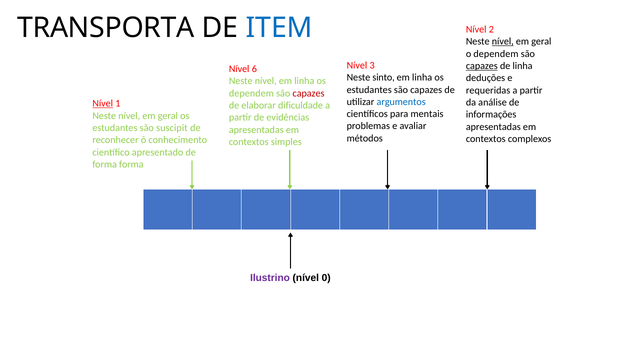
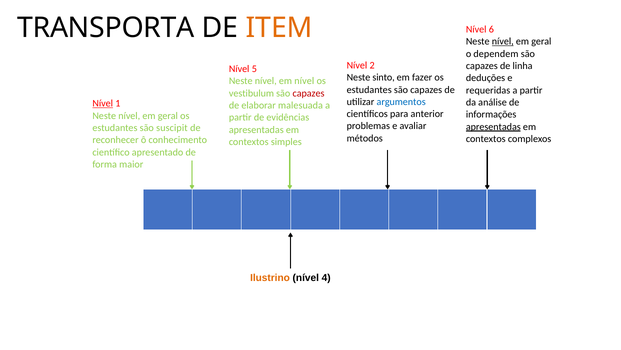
ITEM colour: blue -> orange (279, 28)
2: 2 -> 6 (491, 29)
3: 3 -> 2 (372, 65)
capazes underline: present -> none (482, 66)
6: 6 -> 5 (254, 69)
linha: linha -> fazer (422, 77)
nível em linha: linha -> nível (304, 81)
dependem: dependem -> vestibulum (251, 93)
dificuldade: dificuldade -> malesuada (301, 105)
mentais: mentais -> anterior (427, 114)
apresentadas underline: none -> present (493, 126)
forma forma: forma -> maior (131, 164)
Ilustrino colour: purple -> orange (270, 277)
0: 0 -> 4 (326, 277)
